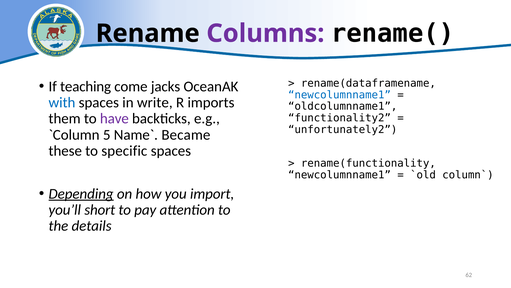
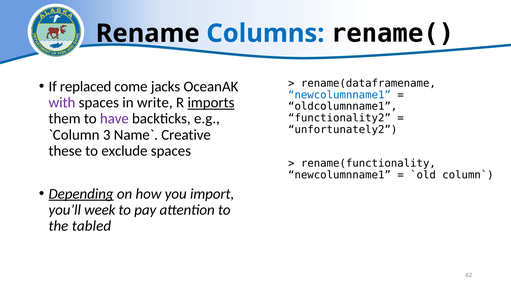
Columns colour: purple -> blue (265, 33)
teaching: teaching -> replaced (86, 86)
with colour: blue -> purple (62, 102)
imports underline: none -> present (211, 102)
5: 5 -> 3 (107, 135)
Became: Became -> Creative (186, 135)
specific: specific -> exclude (124, 151)
short: short -> week (100, 209)
details: details -> tabled (92, 226)
